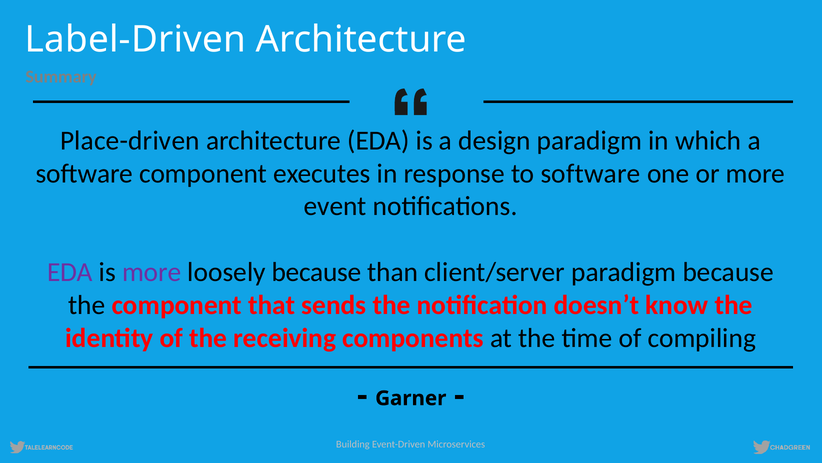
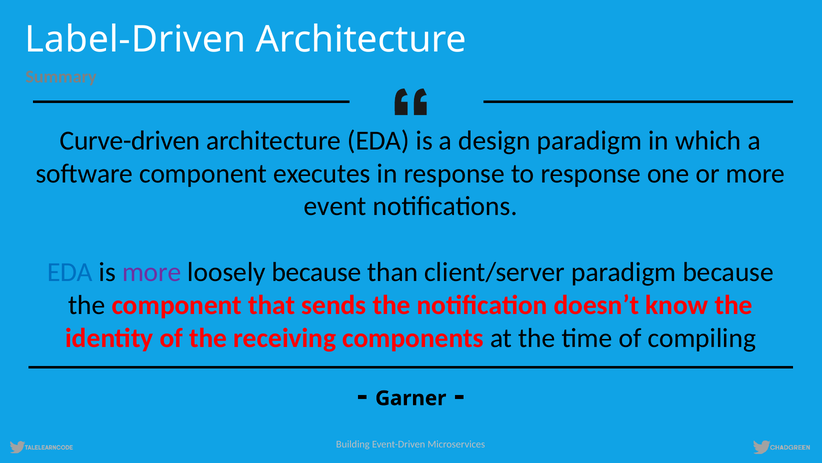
Place-driven: Place-driven -> Curve-driven (130, 140)
to software: software -> response (591, 173)
EDA colour: purple -> blue (70, 272)
